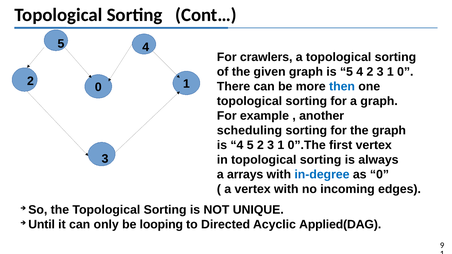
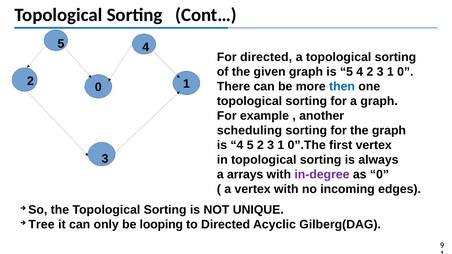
For crawlers: crawlers -> directed (266, 57)
in-degree colour: blue -> purple (322, 175)
Until: Until -> Tree (41, 225)
Applied(DAG: Applied(DAG -> Gilberg(DAG (340, 225)
